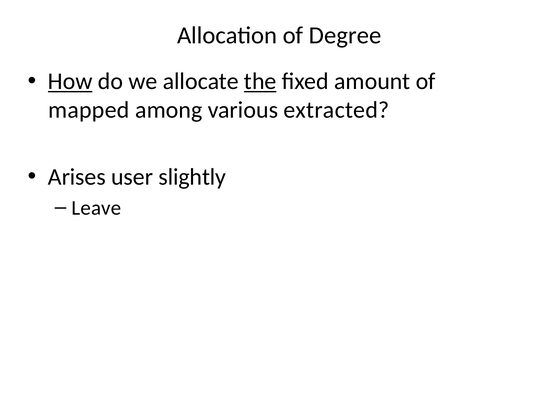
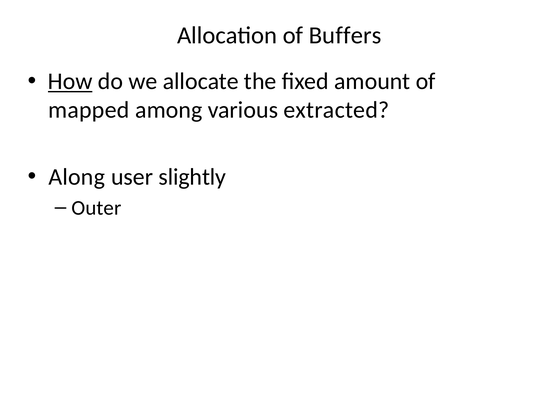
Degree: Degree -> Buffers (345, 36)
the underline: present -> none (260, 81)
Arises: Arises -> Along (77, 177)
Leave: Leave -> Outer (96, 208)
